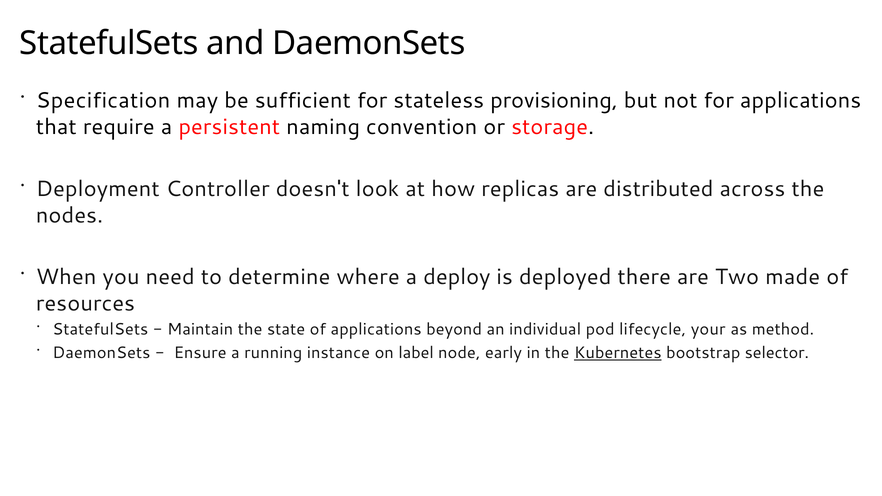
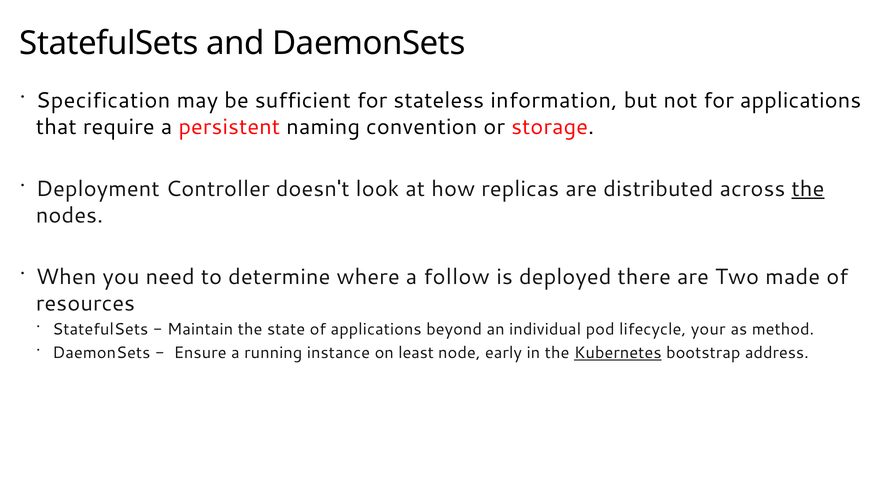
provisioning: provisioning -> information (554, 101)
the underline: none -> present (808, 189)
deploy: deploy -> follow (457, 277)
label: label -> least (416, 353)
selector: selector -> address (777, 353)
